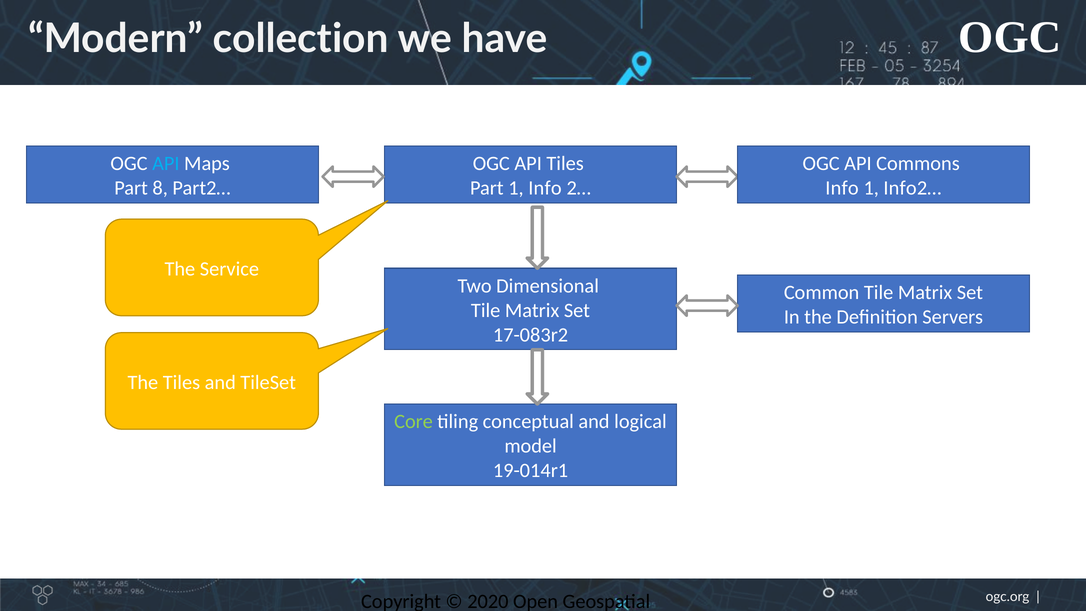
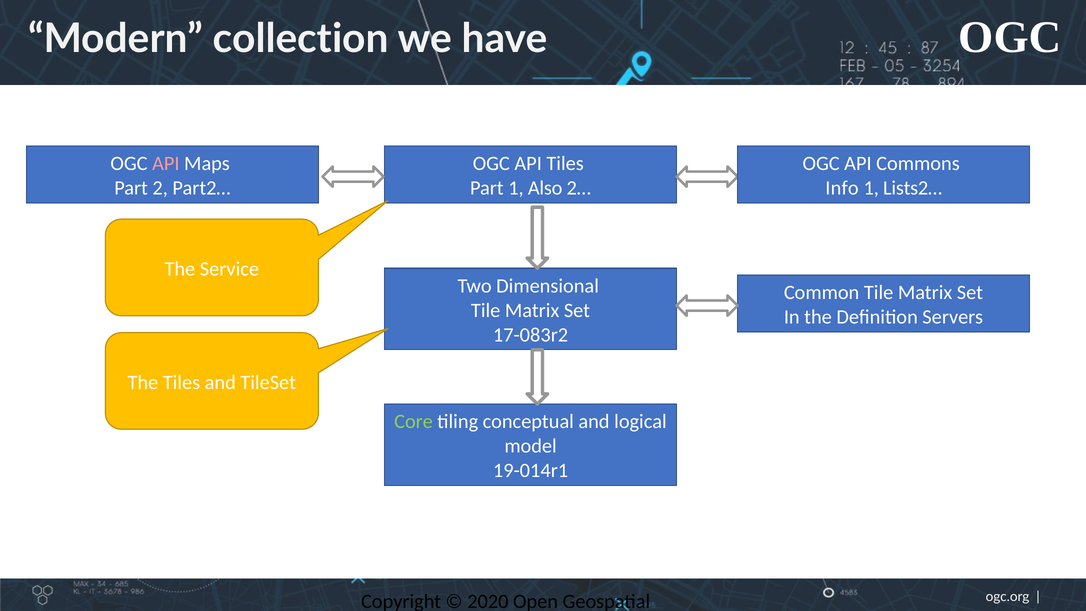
API colour: light blue -> pink (166, 164)
8: 8 -> 2 (160, 188)
1 Info: Info -> Also (545, 188)
Info2…: Info2… -> Lists2… (913, 188)
